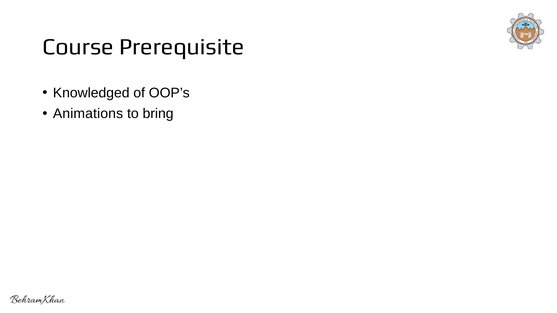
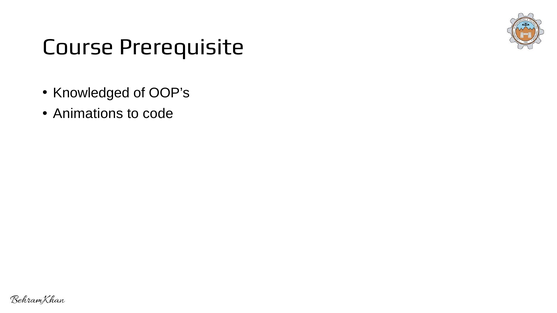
bring: bring -> code (158, 114)
